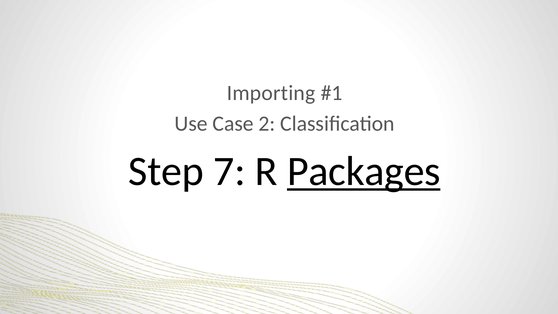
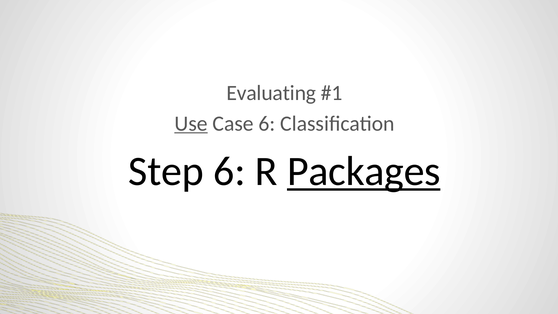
Importing: Importing -> Evaluating (271, 93)
Use underline: none -> present (191, 123)
Case 2: 2 -> 6 (267, 123)
Step 7: 7 -> 6 (229, 171)
